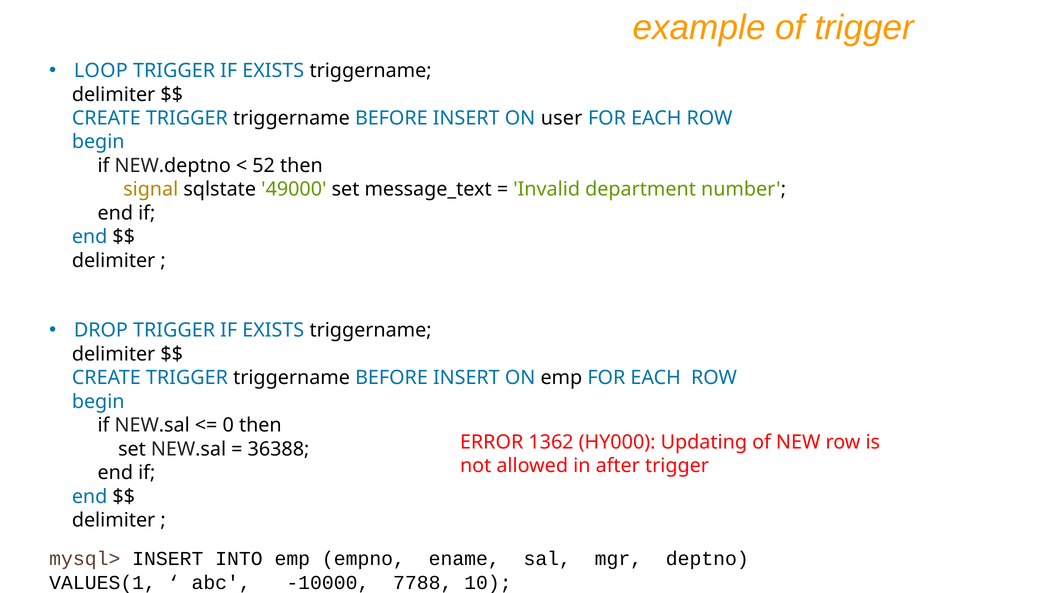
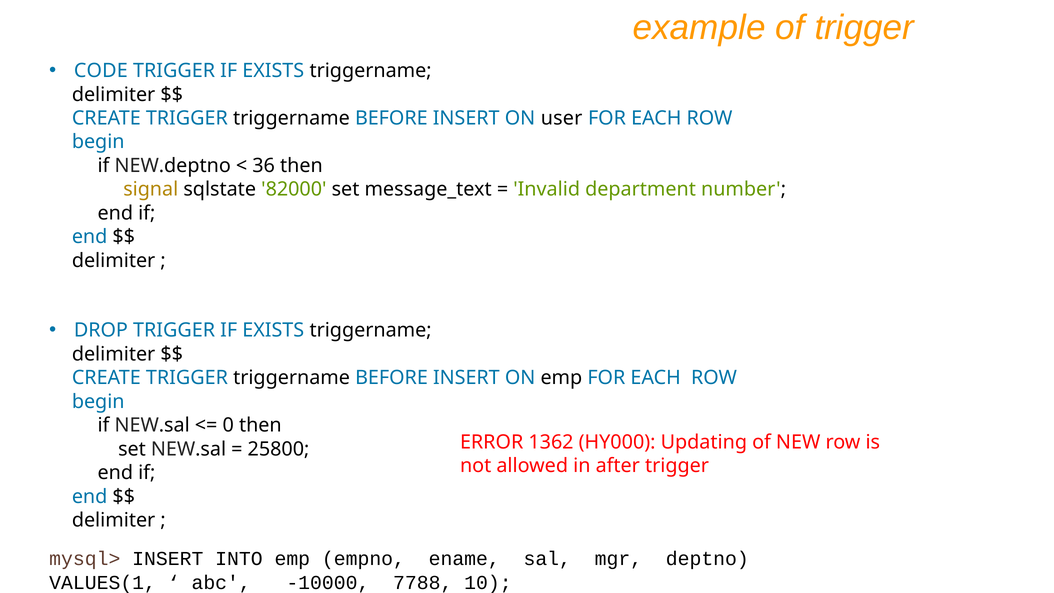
LOOP: LOOP -> CODE (101, 71)
52: 52 -> 36 (264, 166)
49000: 49000 -> 82000 (294, 189)
36388: 36388 -> 25800 (278, 449)
